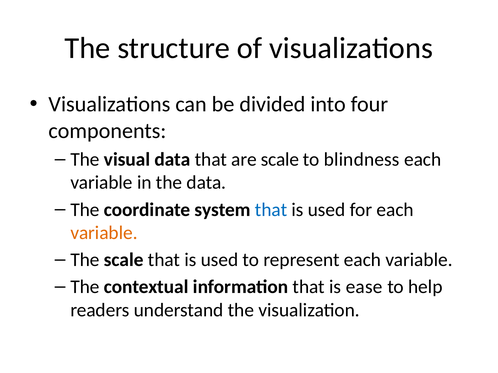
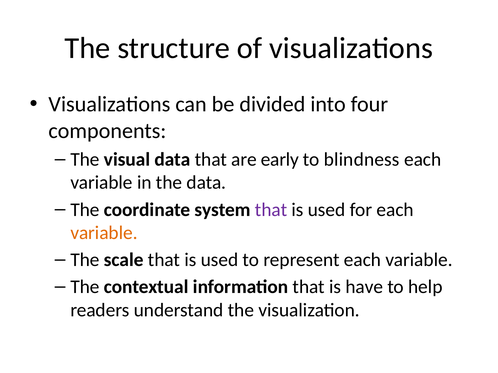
are scale: scale -> early (280, 160)
that colour: blue -> purple (271, 210)
ease: ease -> have (364, 287)
